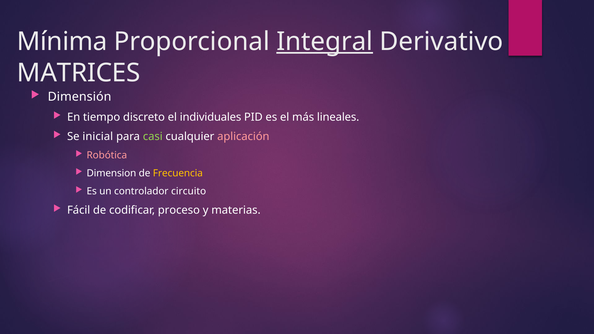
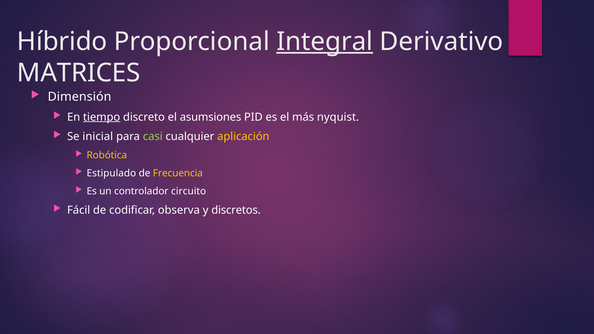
Mínima: Mínima -> Híbrido (62, 42)
tiempo underline: none -> present (102, 117)
individuales: individuales -> asumsiones (211, 117)
lineales: lineales -> nyquist (338, 117)
aplicación colour: pink -> yellow (243, 137)
Robótica colour: pink -> yellow (107, 155)
Dimension: Dimension -> Estipulado (111, 173)
proceso: proceso -> observa (179, 210)
materias: materias -> discretos (236, 210)
